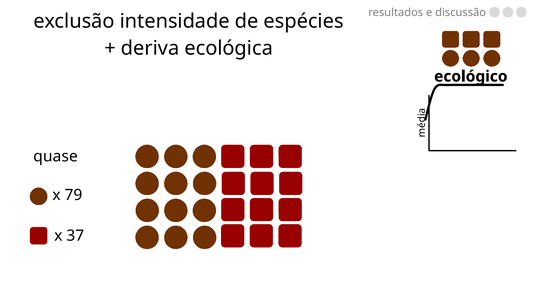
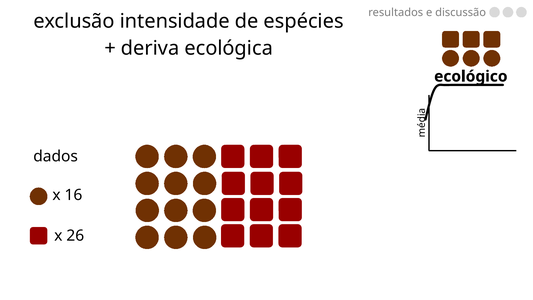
quase: quase -> dados (56, 156)
79: 79 -> 16 (73, 195)
37: 37 -> 26 (75, 236)
